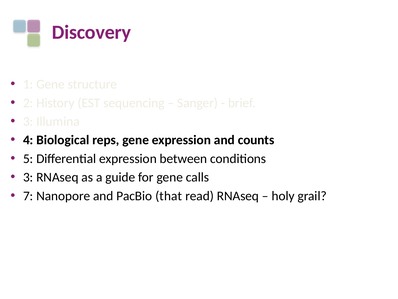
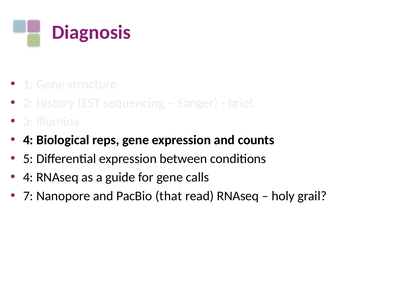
Discovery: Discovery -> Diagnosis (91, 32)
3: 3 -> 4 (28, 177)
